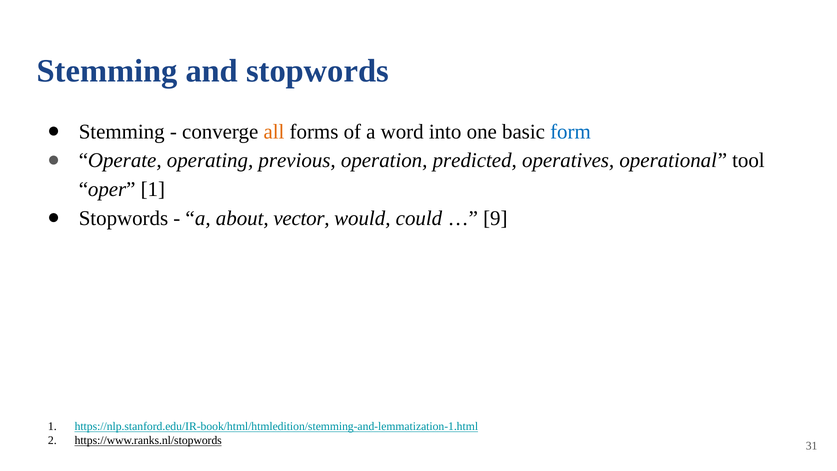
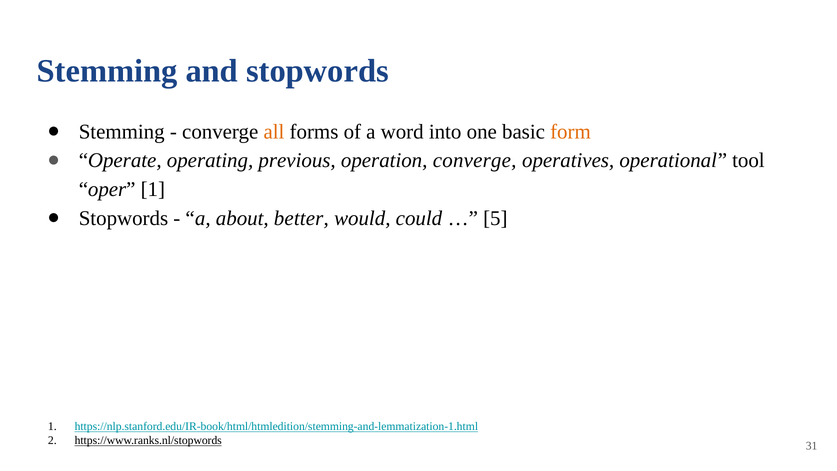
form colour: blue -> orange (570, 132)
operation predicted: predicted -> converge (475, 160)
vector: vector -> better (301, 218)
9: 9 -> 5 (495, 218)
